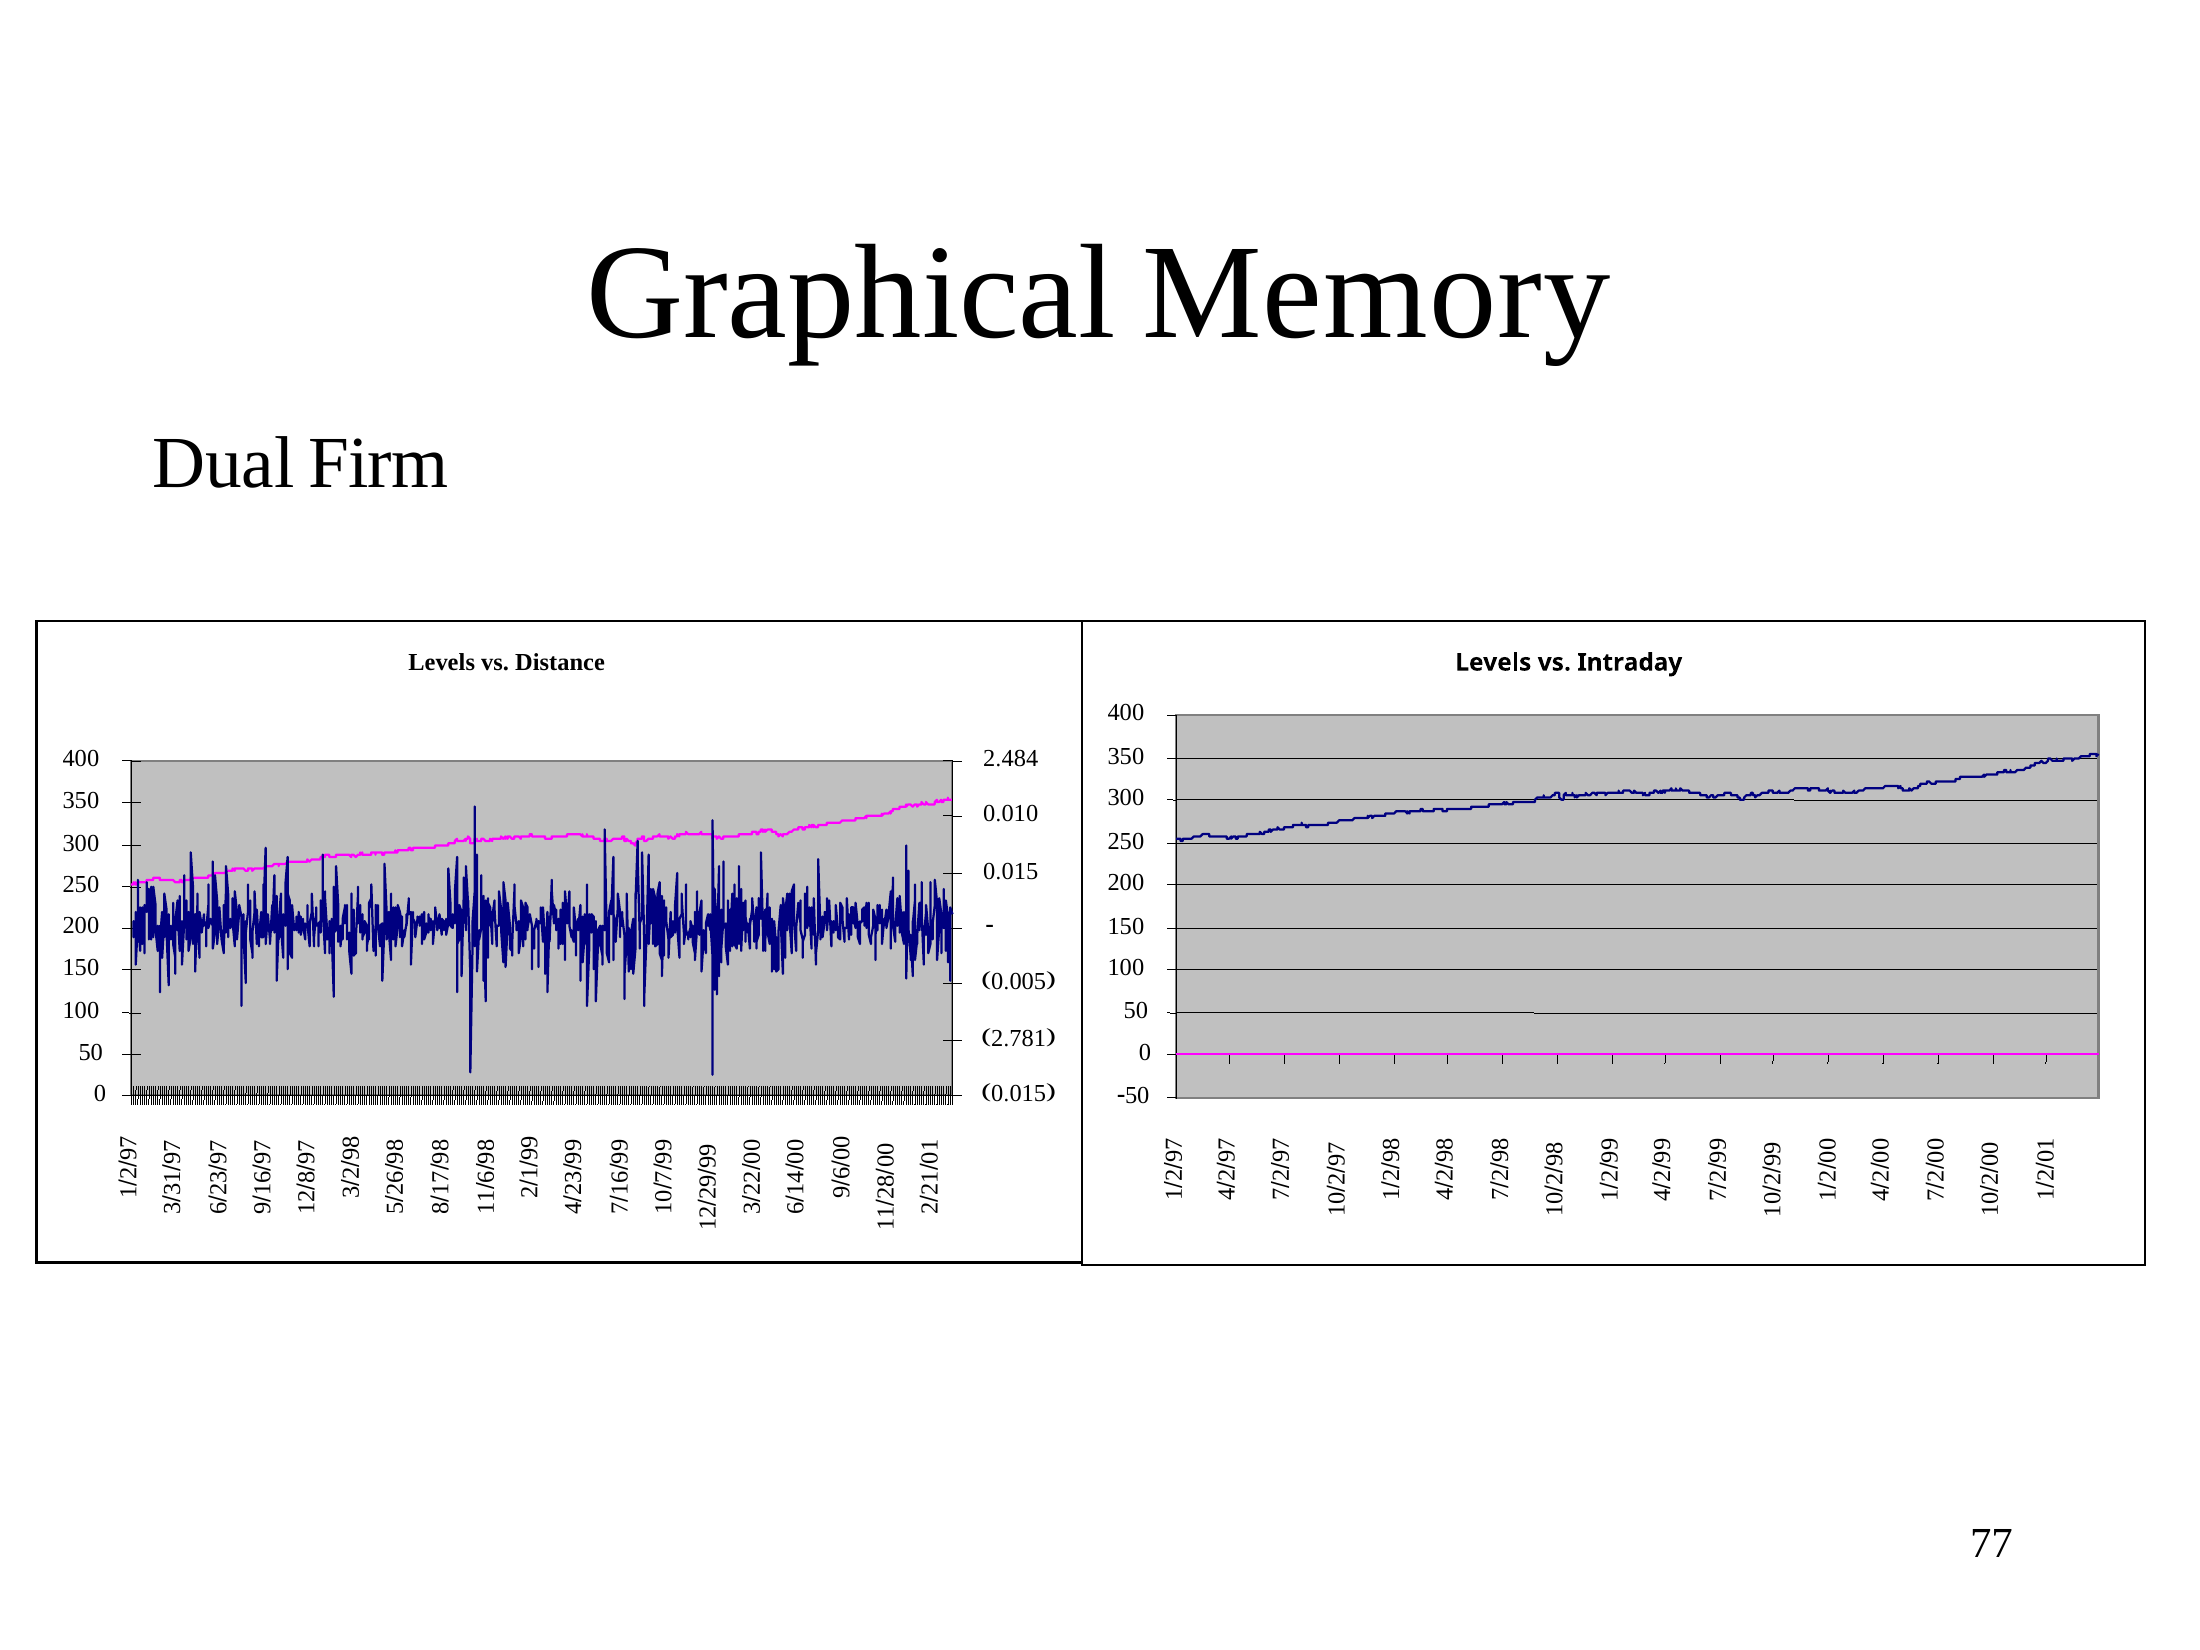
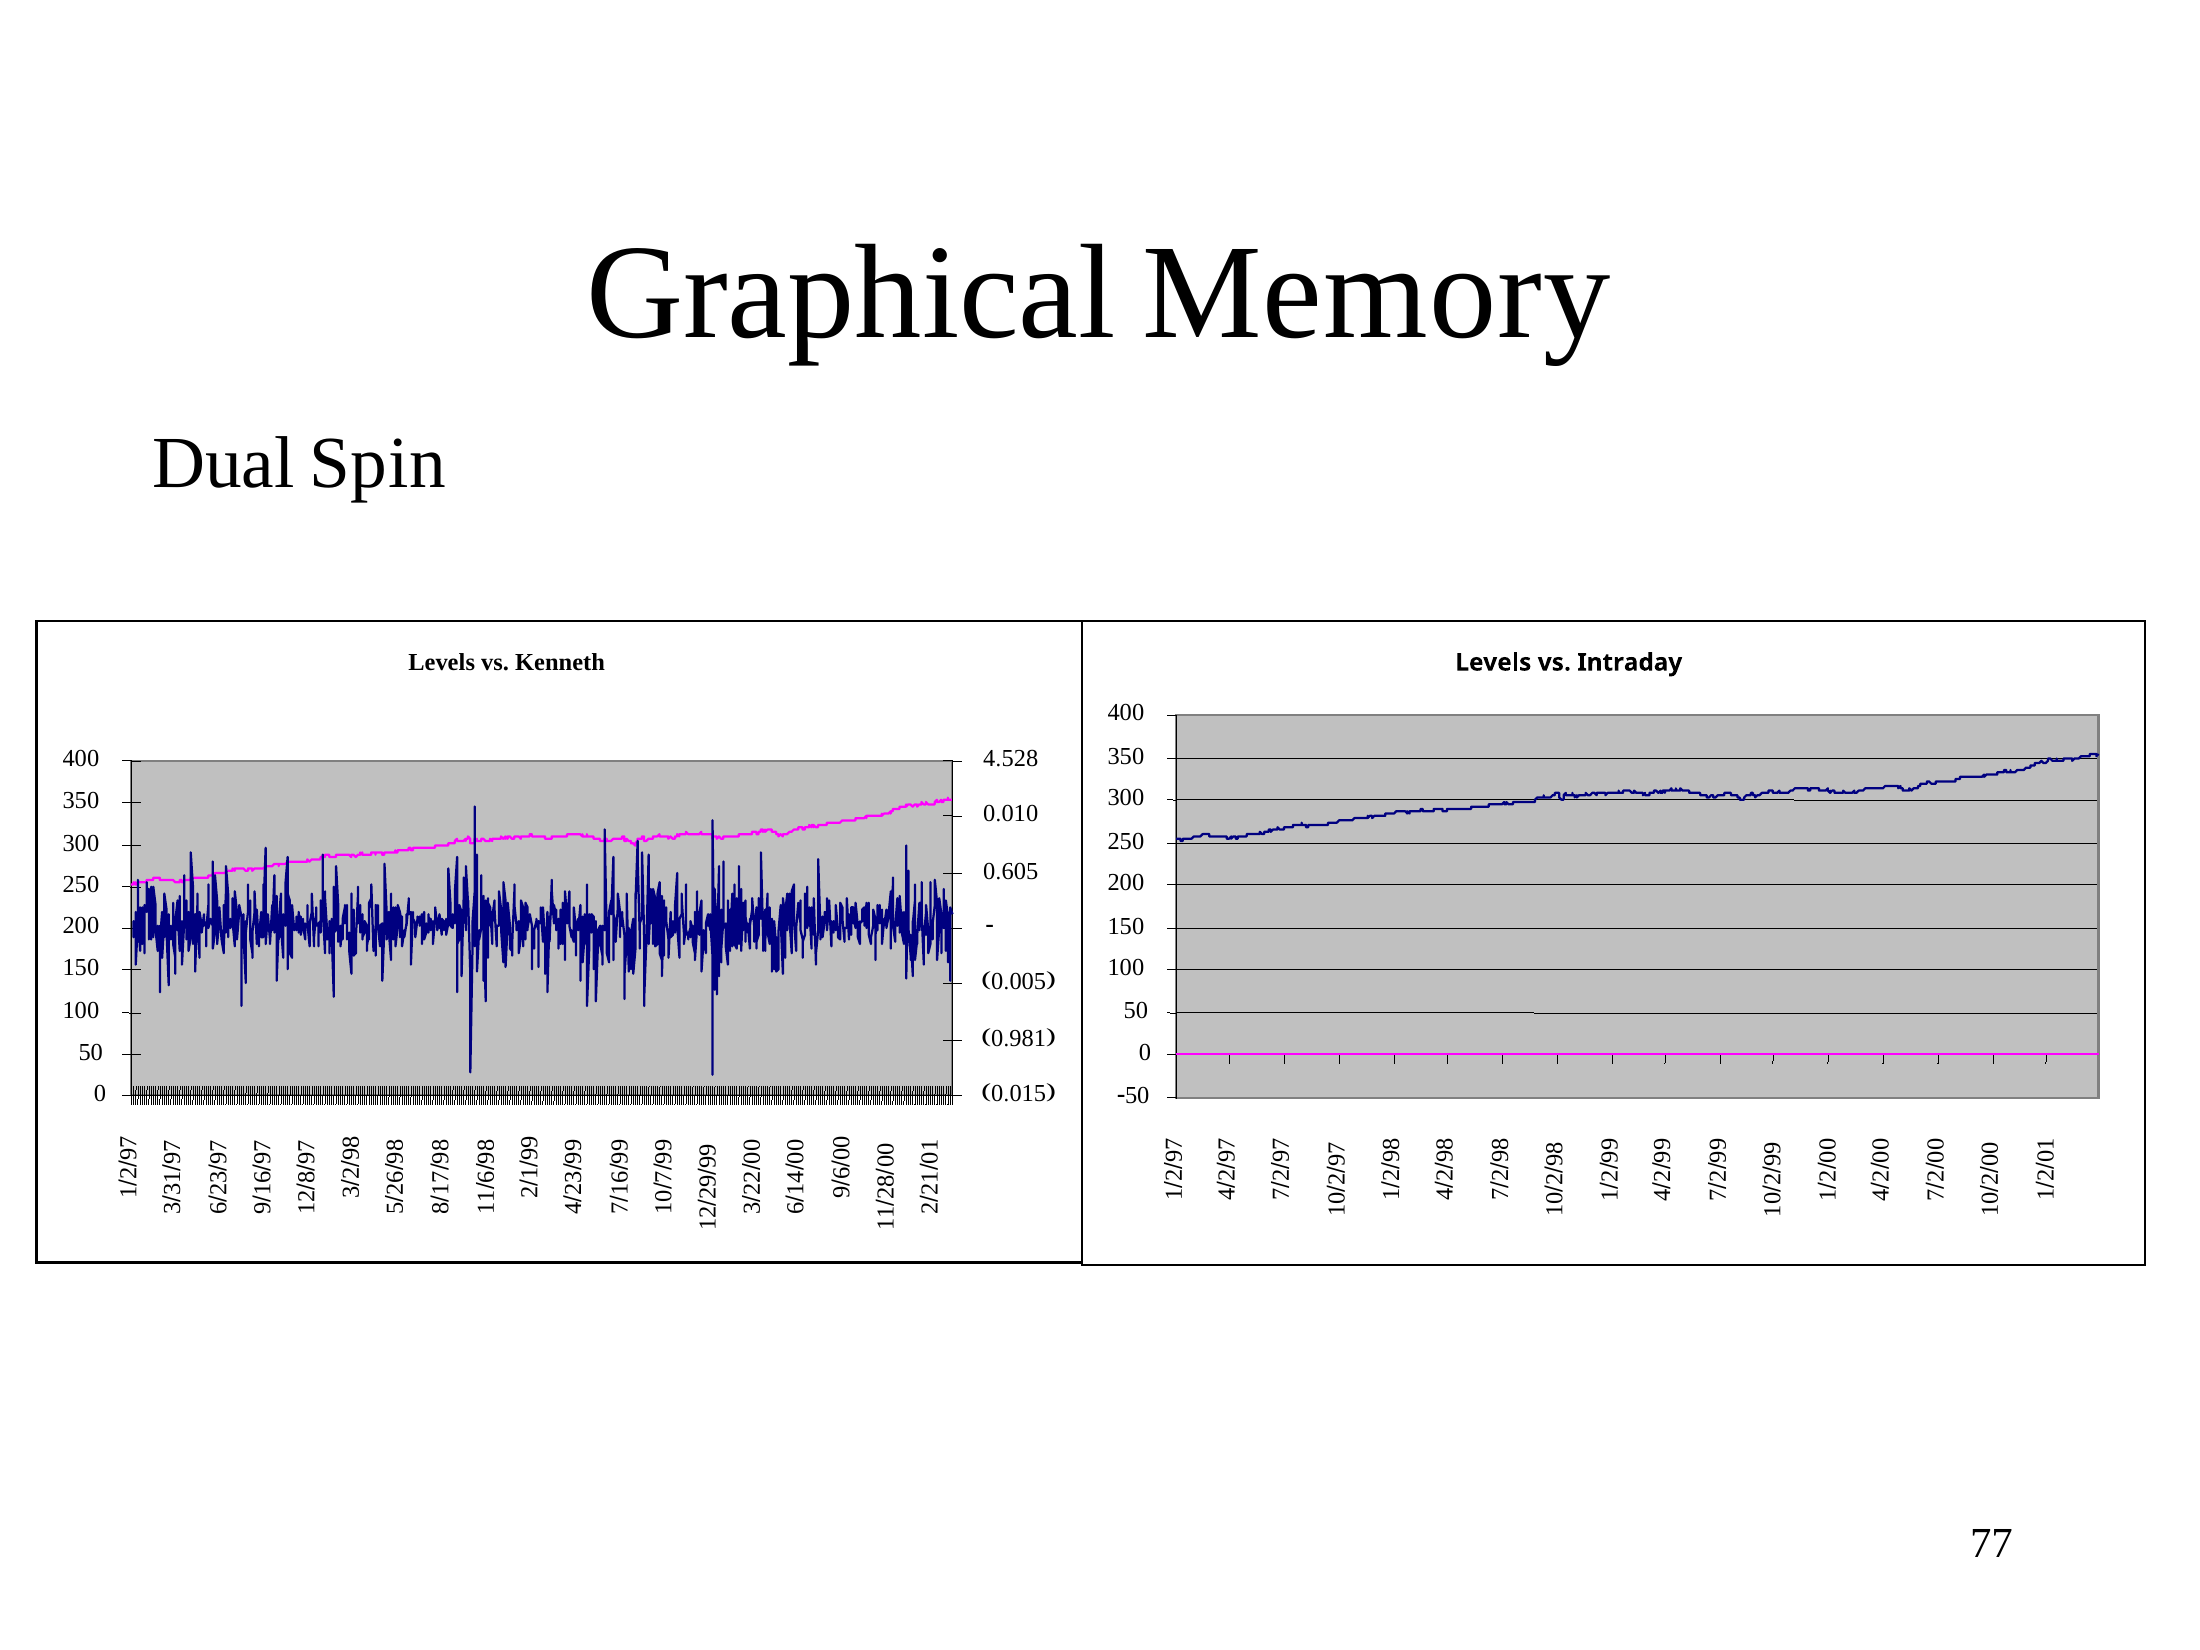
Firm: Firm -> Spin (378, 463)
Distance: Distance -> Kenneth (560, 663)
2.484: 2.484 -> 4.528 (1011, 759)
0.015: 0.015 -> 0.605 (1011, 871)
2.781: 2.781 -> 0.981 (1019, 1038)
